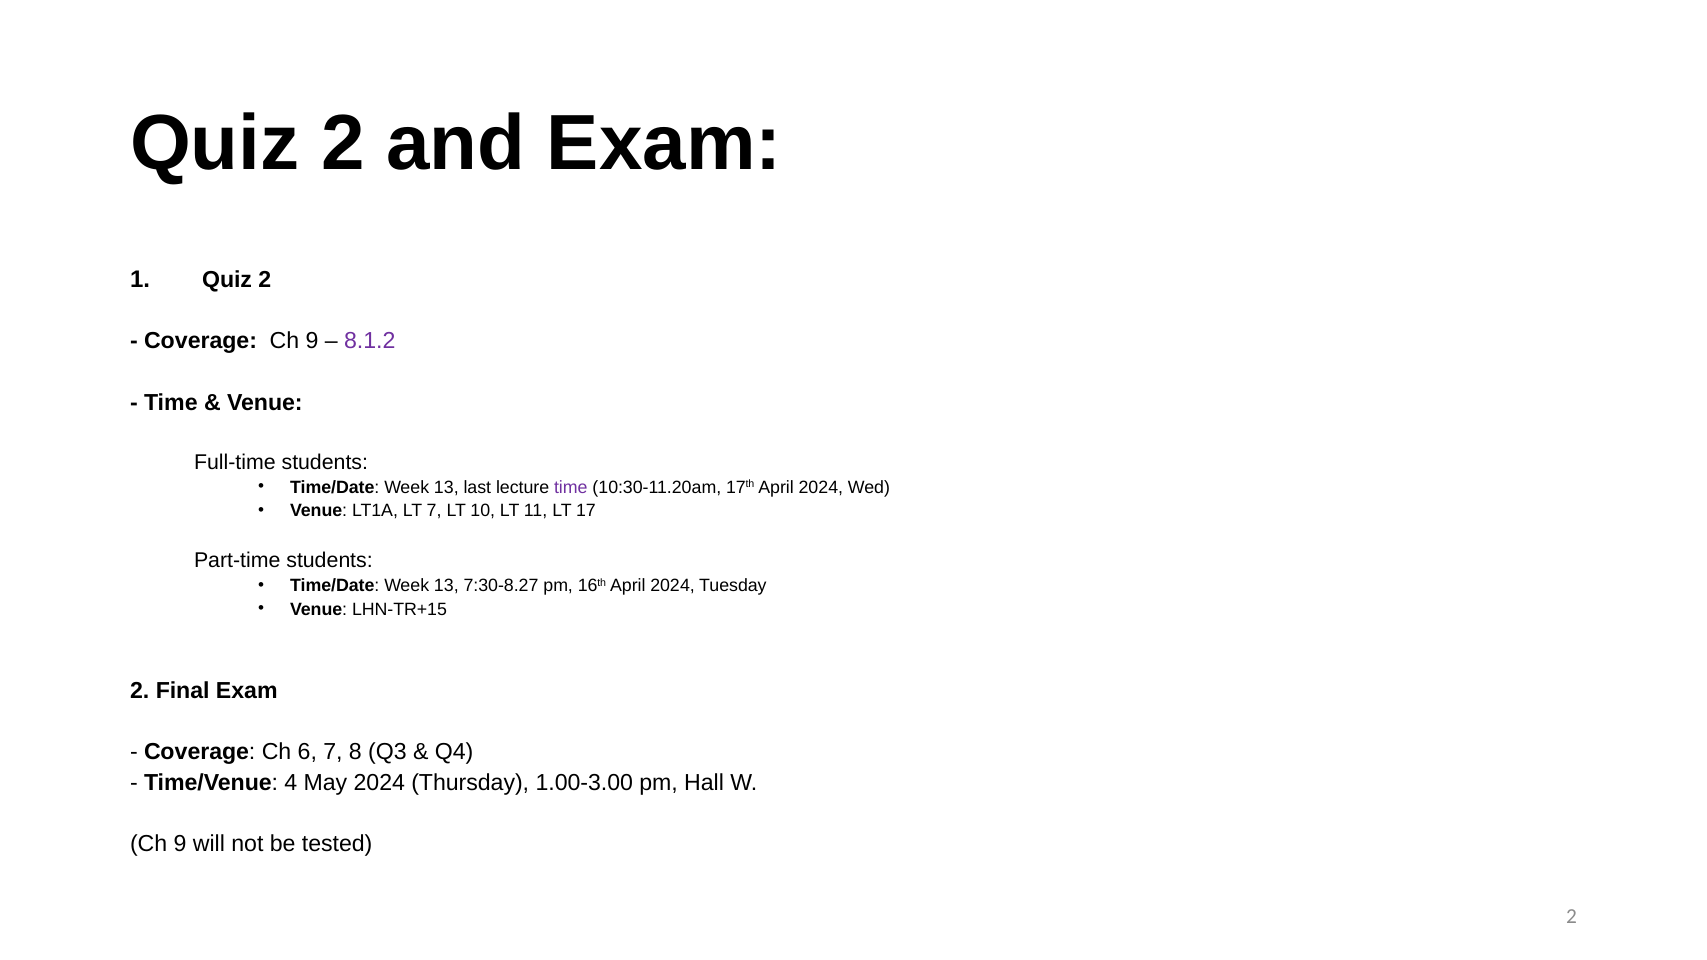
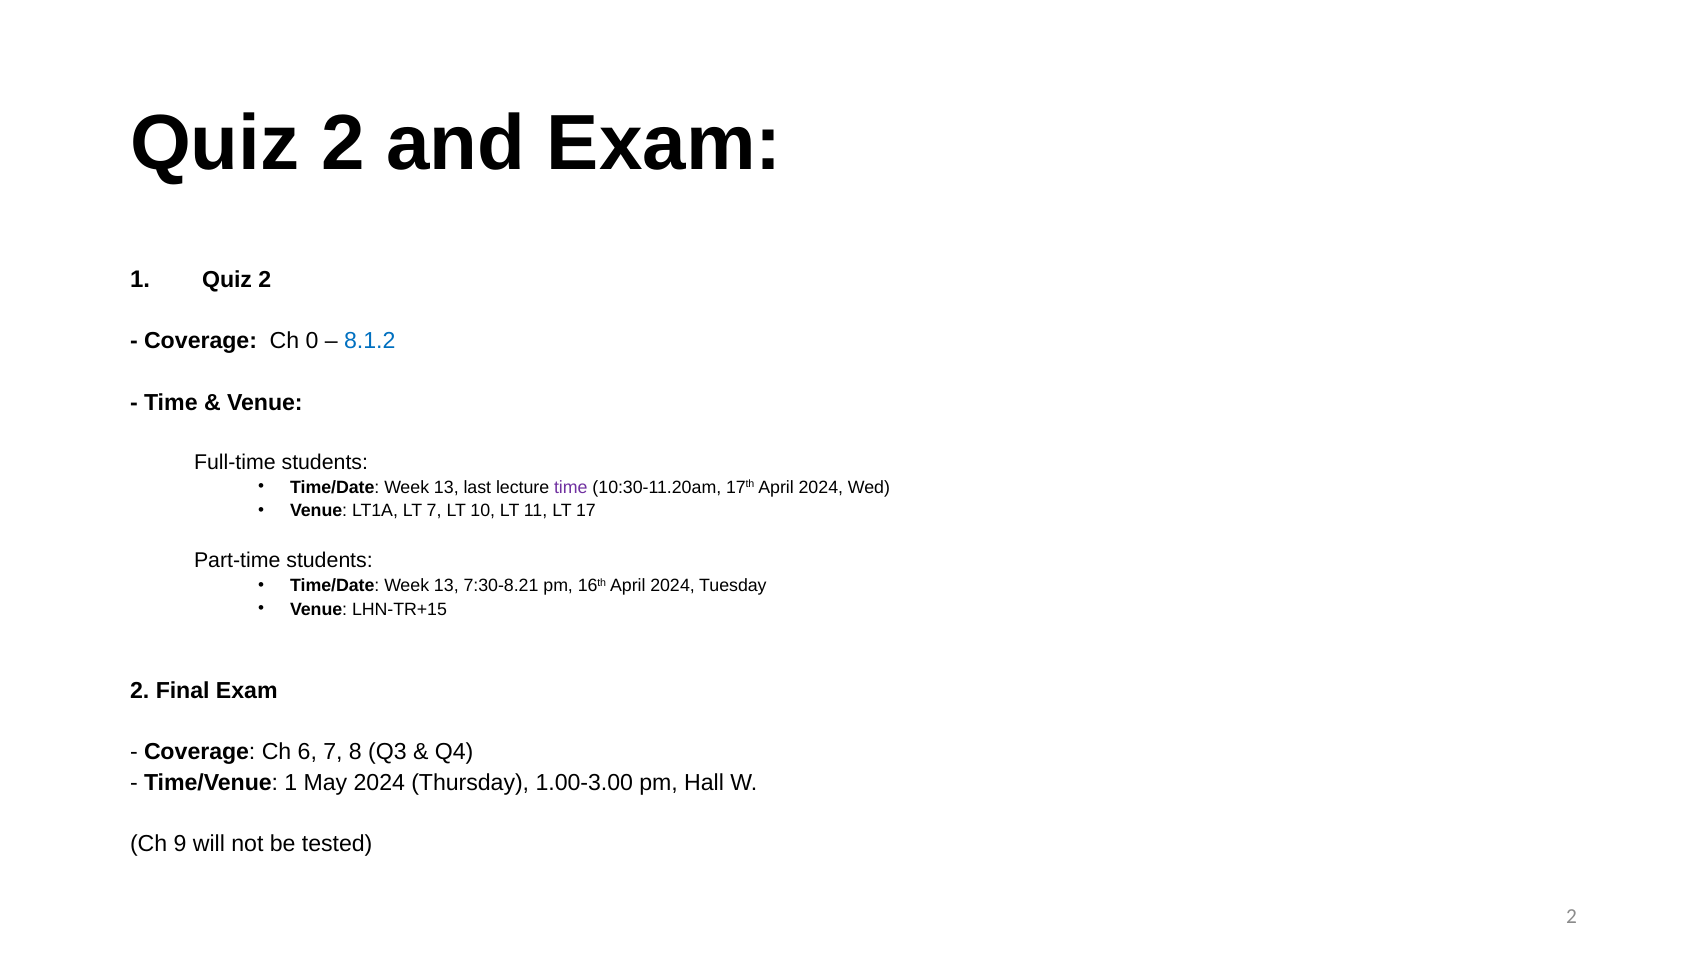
Coverage Ch 9: 9 -> 0 (312, 341)
8.1.2 colour: purple -> blue (370, 341)
7:30-8.27: 7:30-8.27 -> 7:30-8.21 (501, 586)
Time/Venue 4: 4 -> 1 (291, 783)
